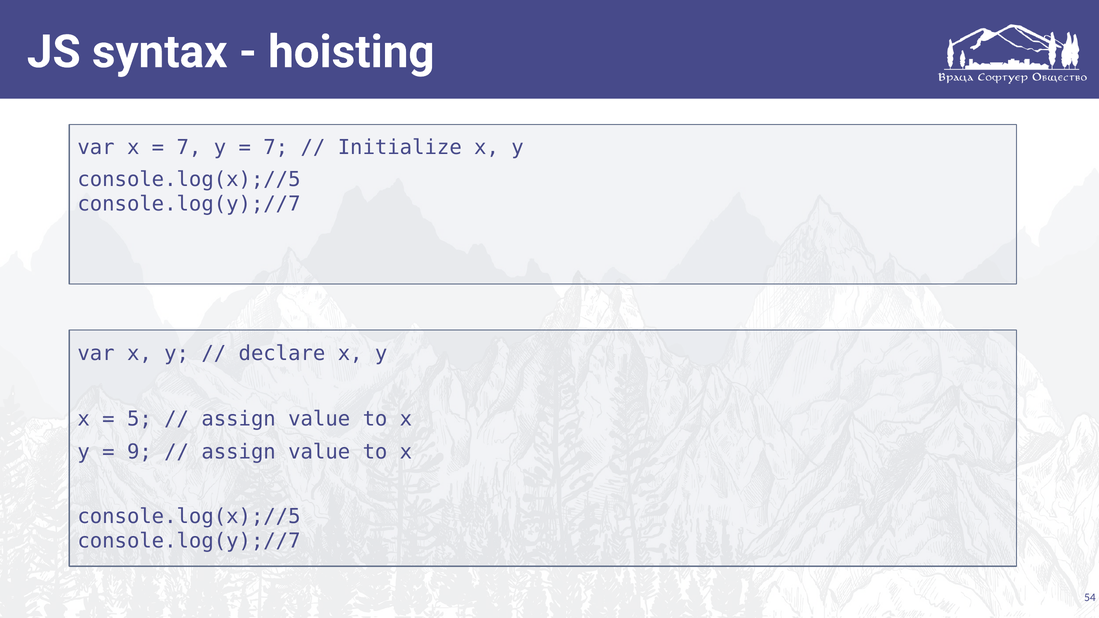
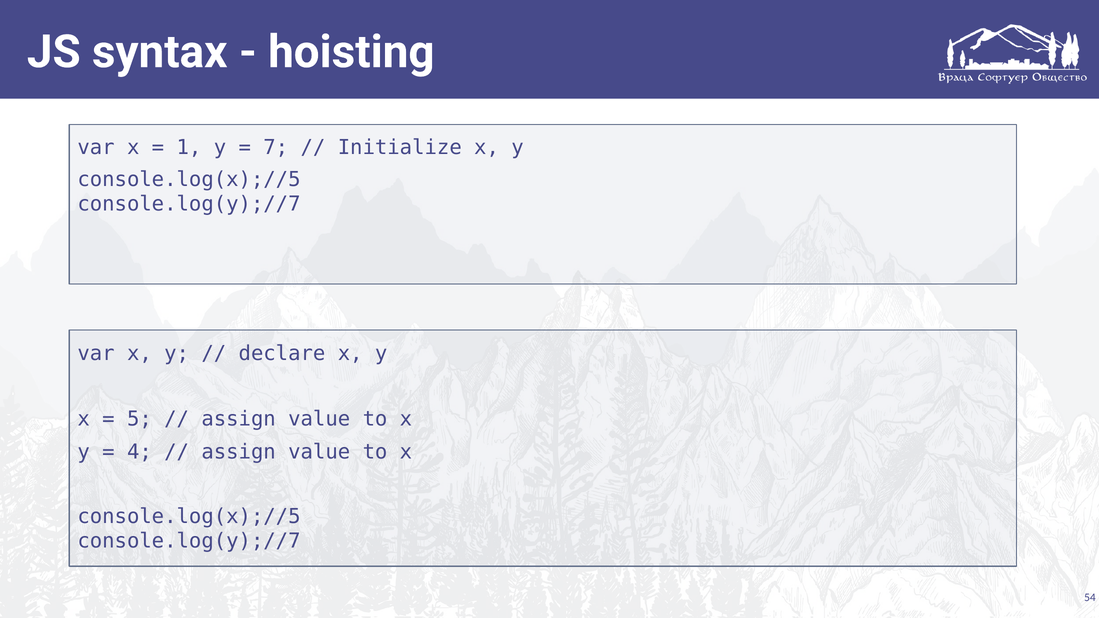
7: 7 -> 1 (189, 148)
9: 9 -> 4 (139, 452)
